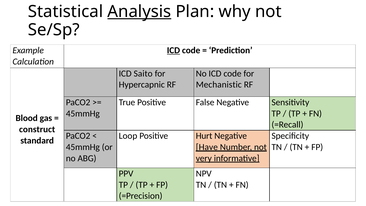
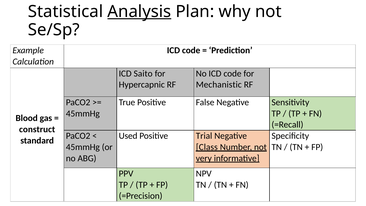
ICD underline: present -> none (173, 50)
Loop: Loop -> Used (128, 136)
Hurt: Hurt -> Trial (204, 136)
Have: Have -> Class (207, 147)
